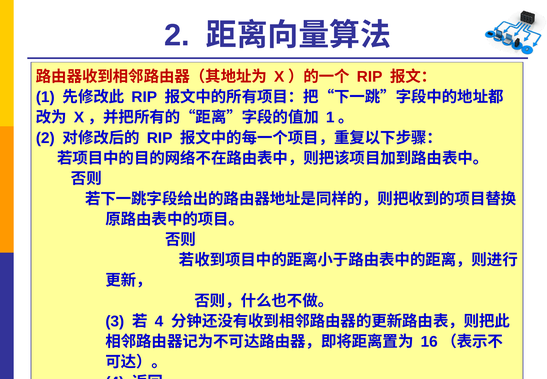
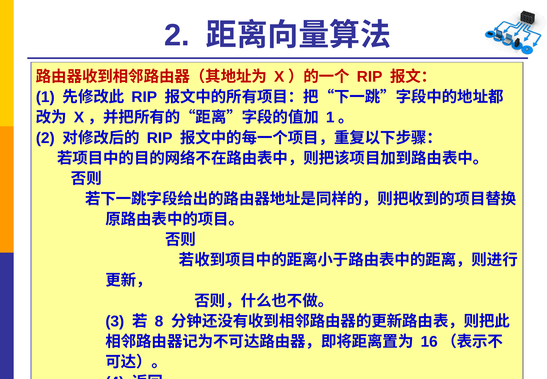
4: 4 -> 8 (159, 321)
